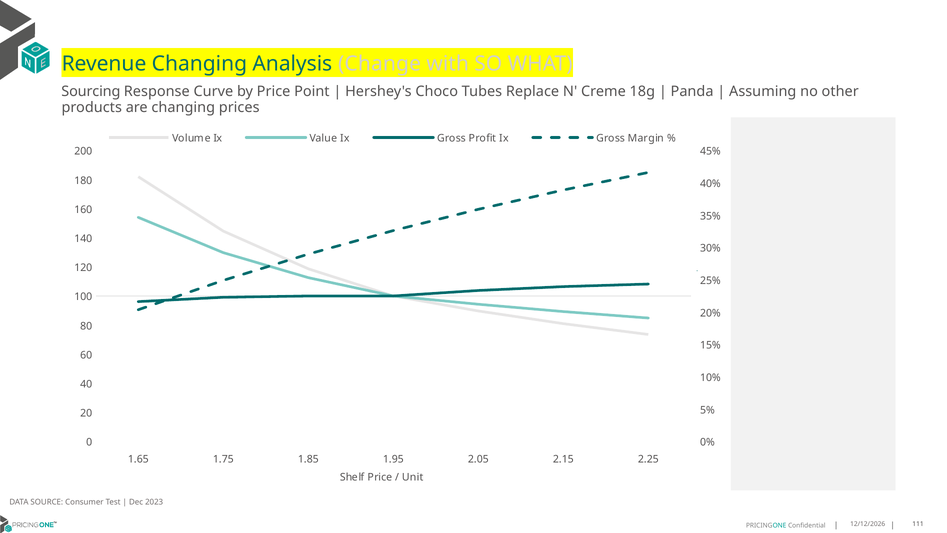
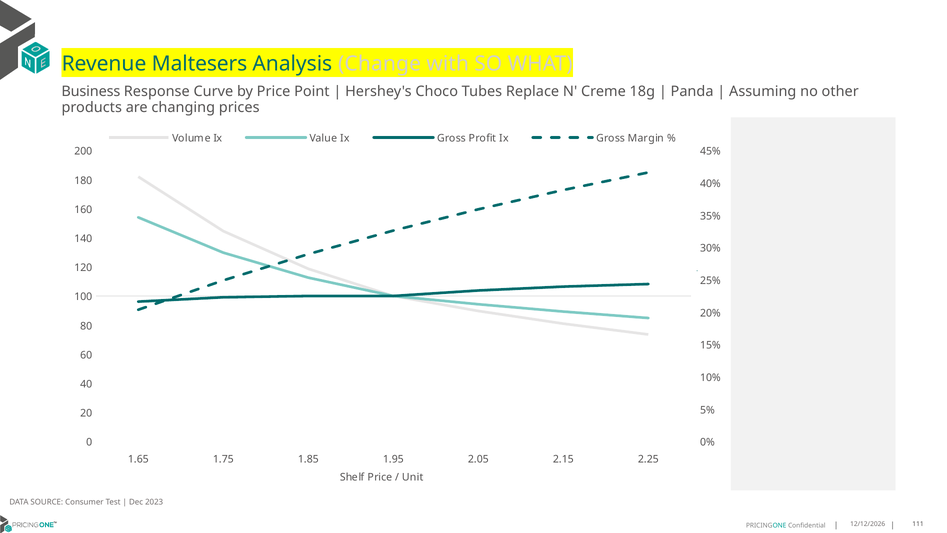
Revenue Changing: Changing -> Maltesers (199, 64)
Sourcing: Sourcing -> Business (91, 92)
